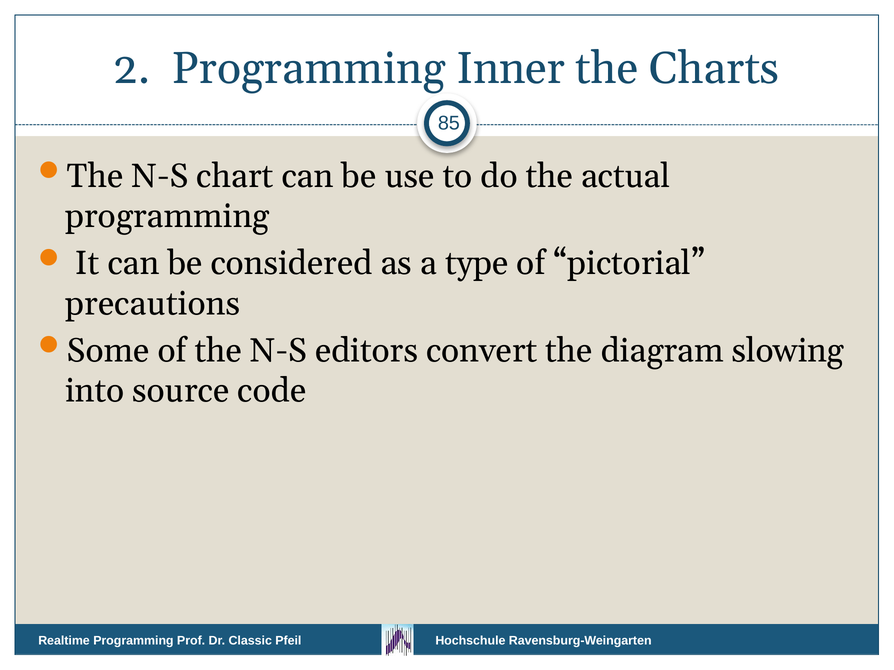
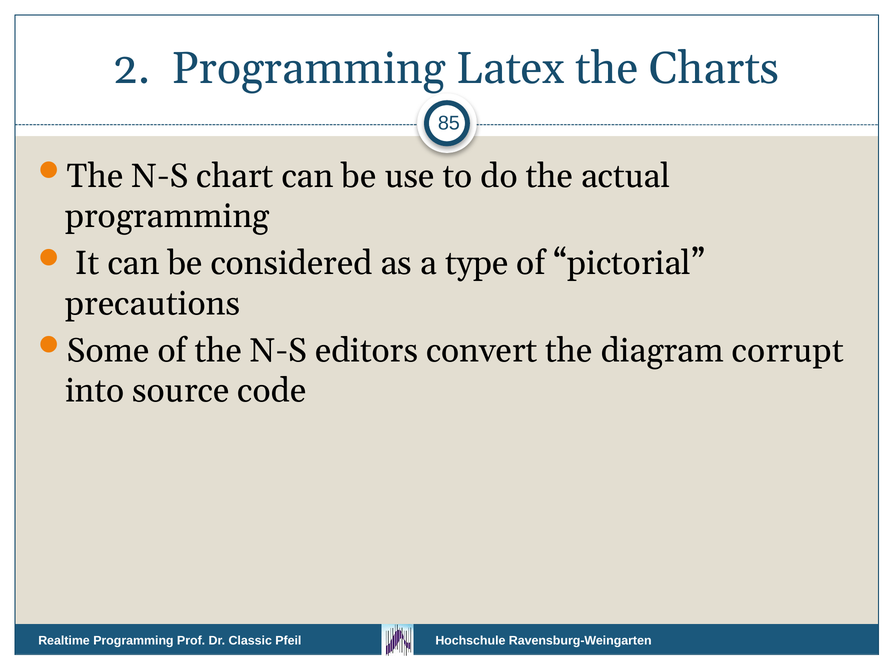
Inner: Inner -> Latex (511, 68)
slowing: slowing -> corrupt (788, 351)
